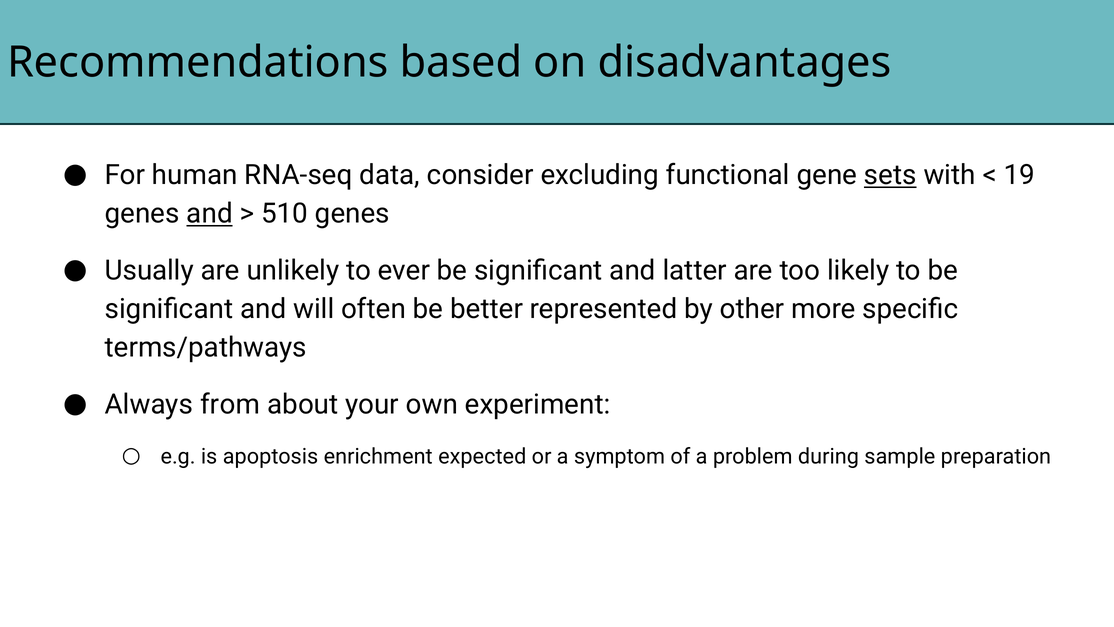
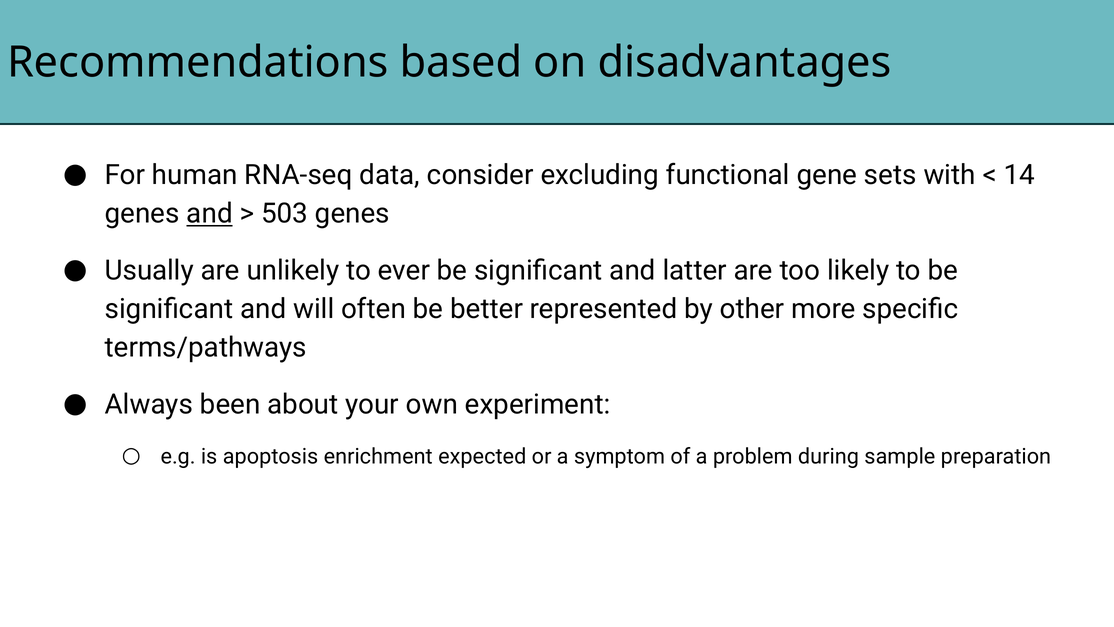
sets underline: present -> none (890, 175)
19: 19 -> 14 (1019, 175)
510: 510 -> 503 (285, 214)
from: from -> been (230, 404)
